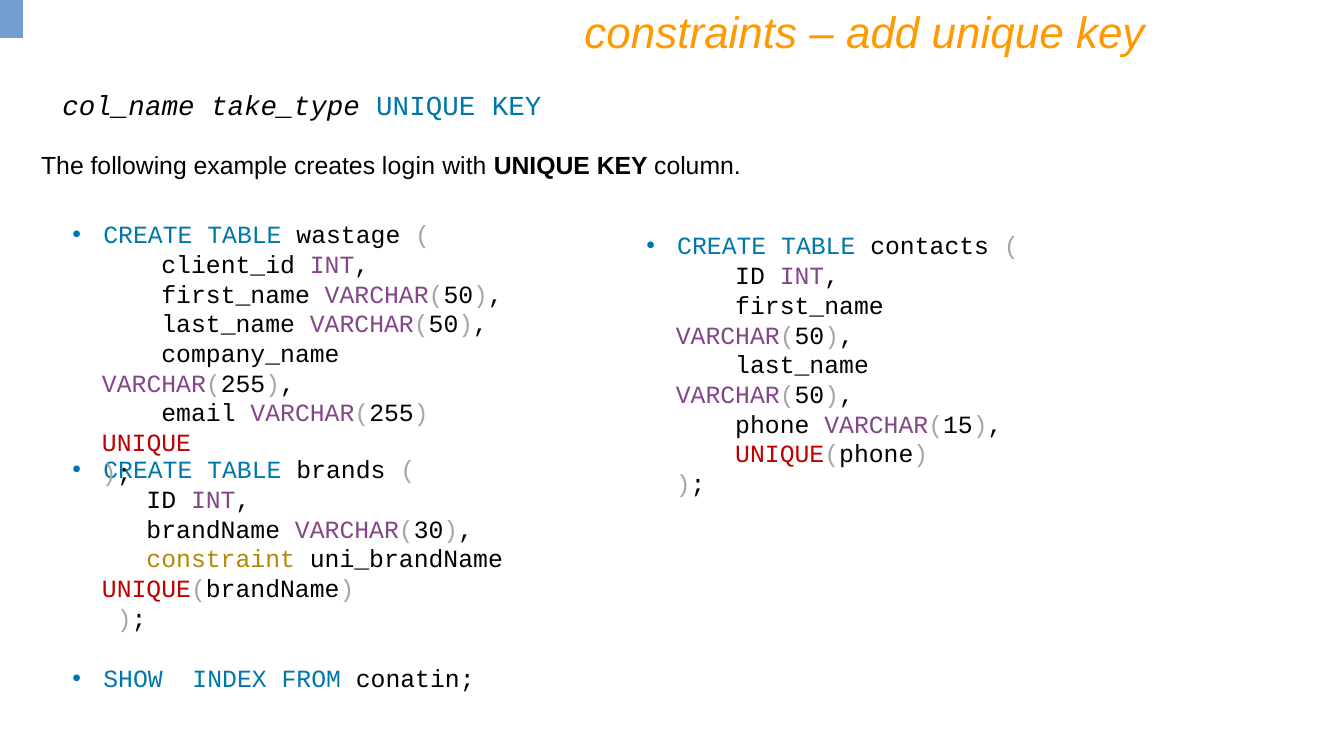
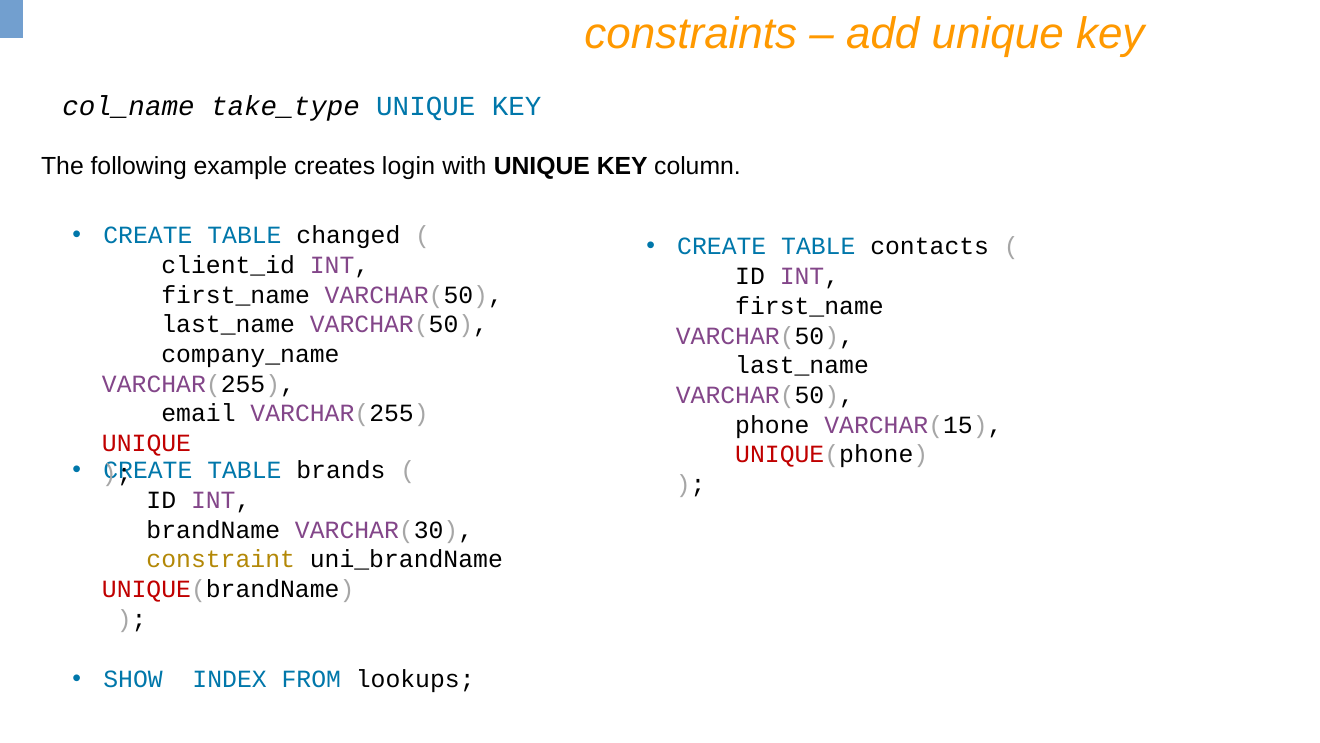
wastage: wastage -> changed (348, 235)
conatin: conatin -> lookups (415, 679)
